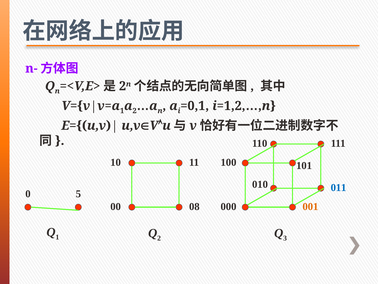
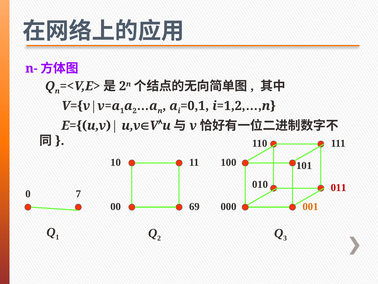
011 colour: blue -> red (338, 187)
5: 5 -> 7 (78, 194)
08: 08 -> 69 (194, 206)
